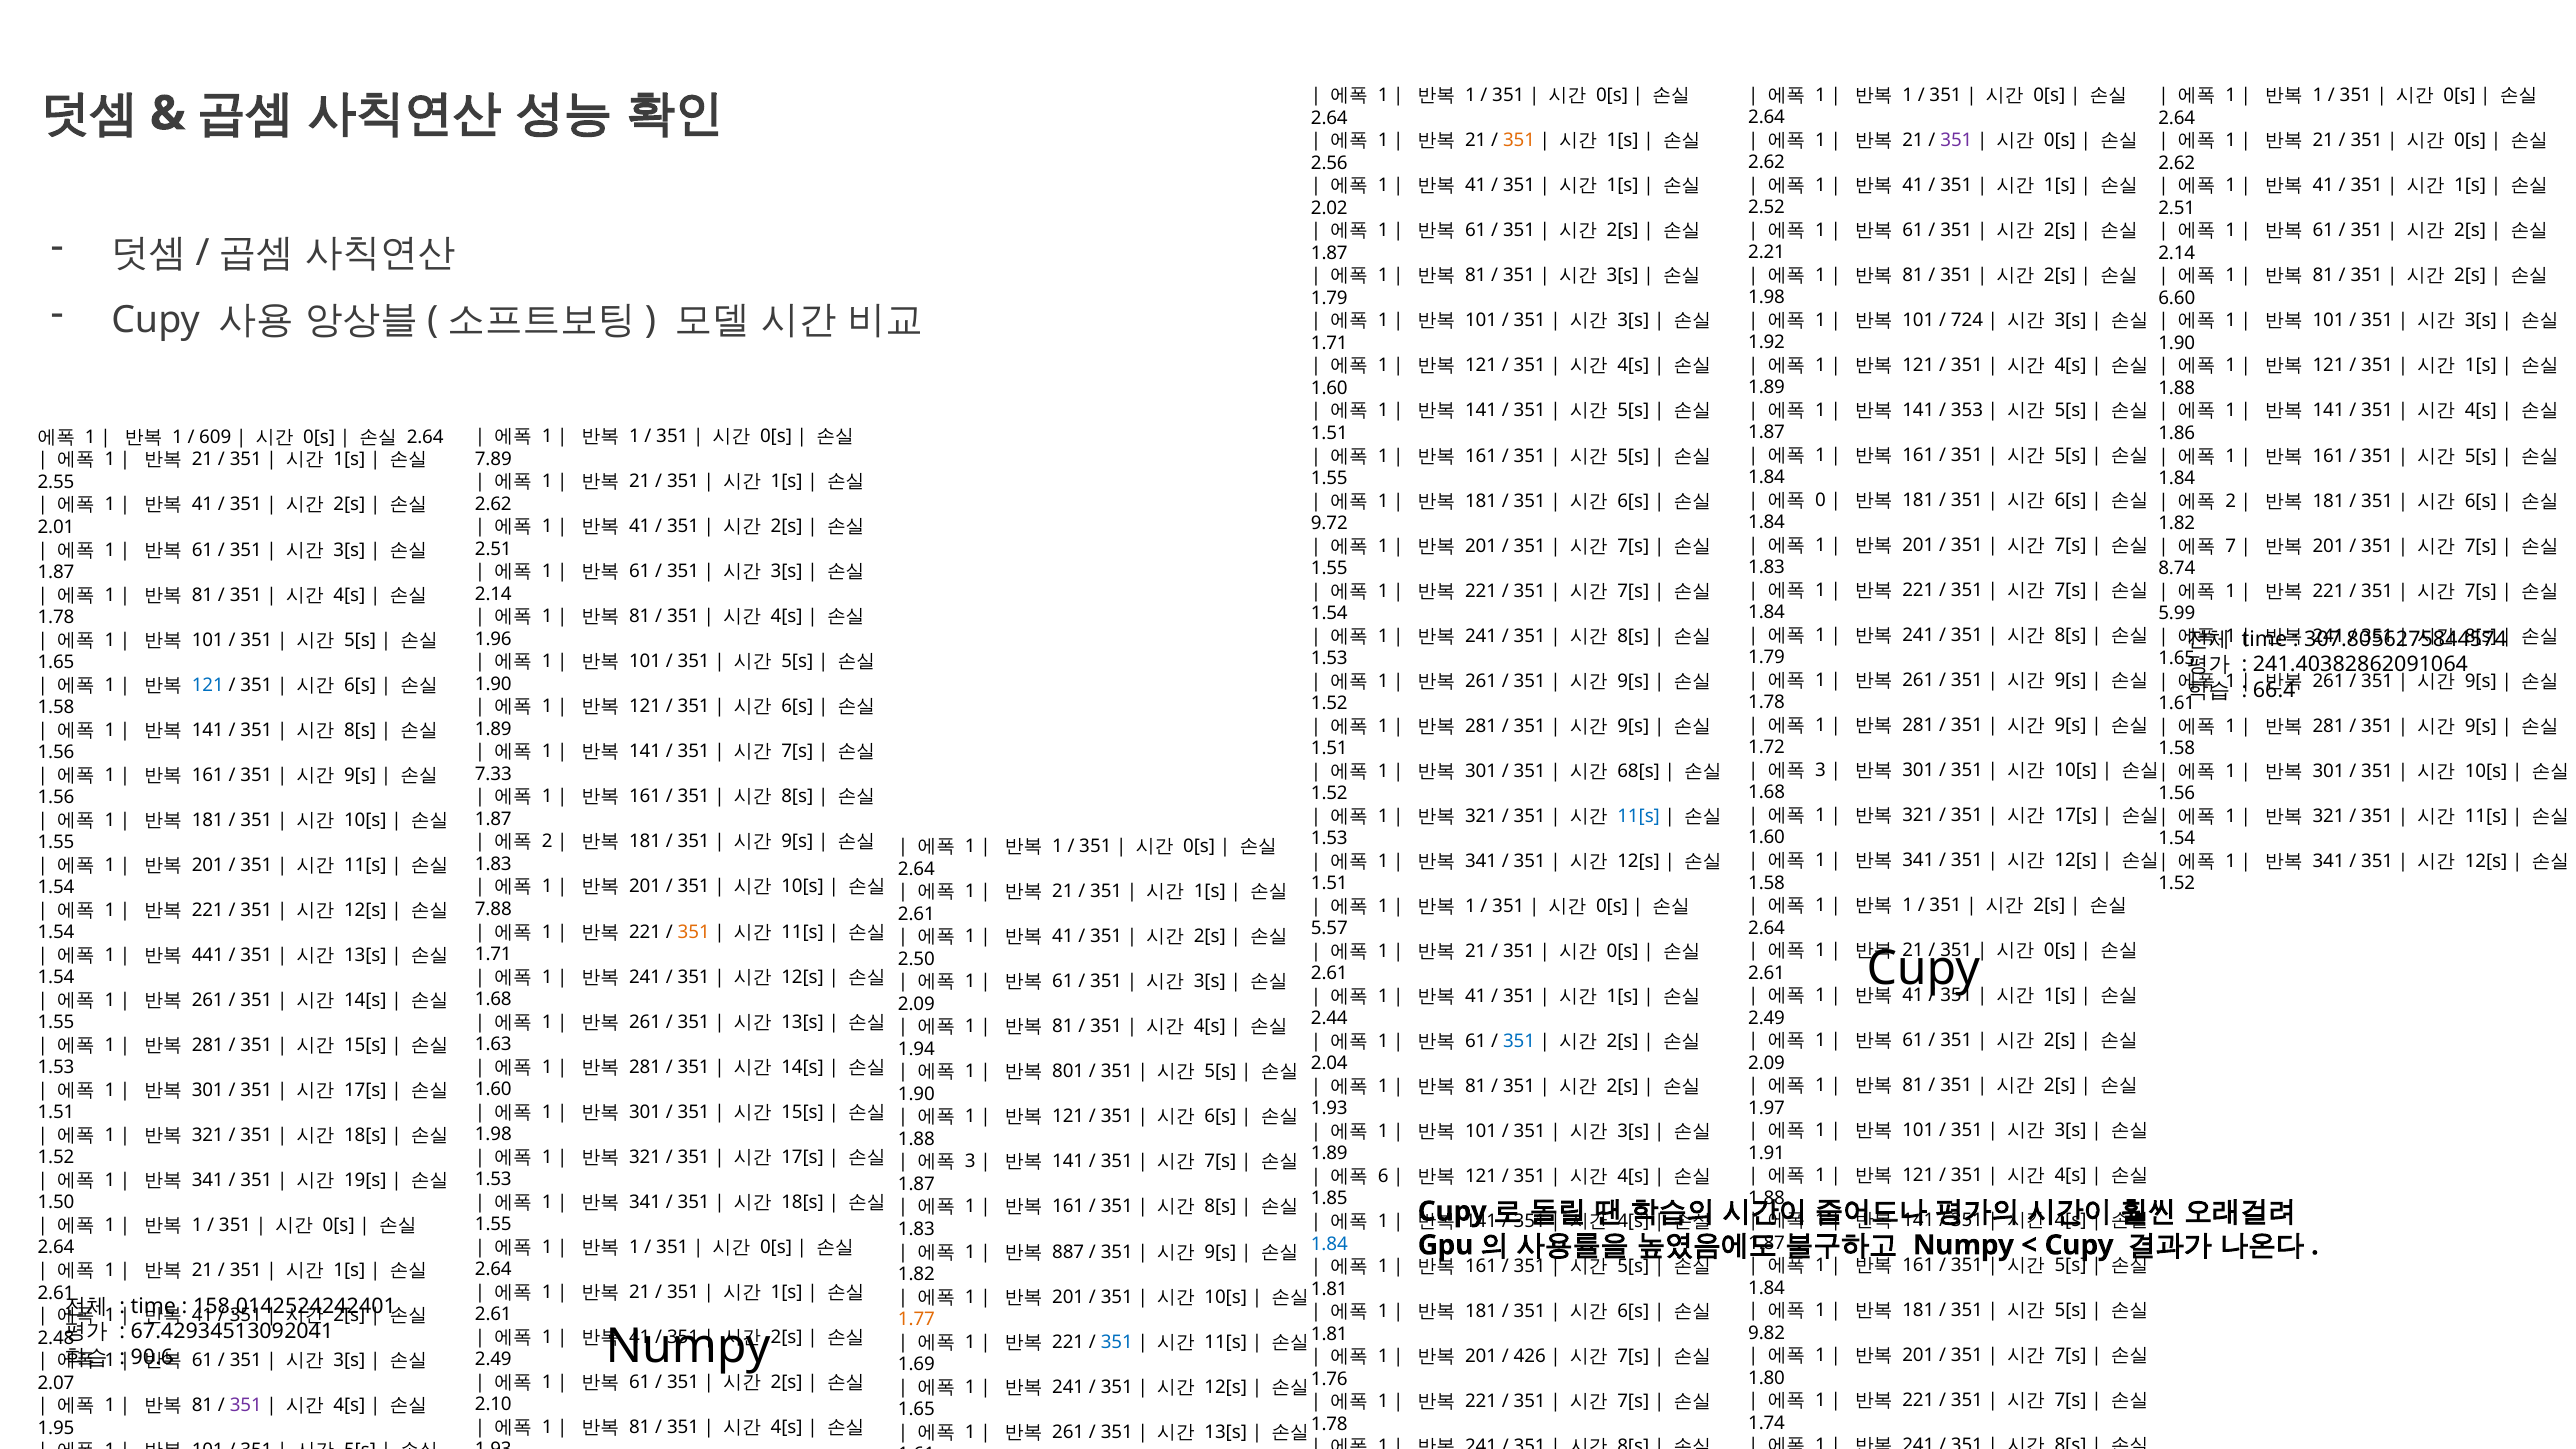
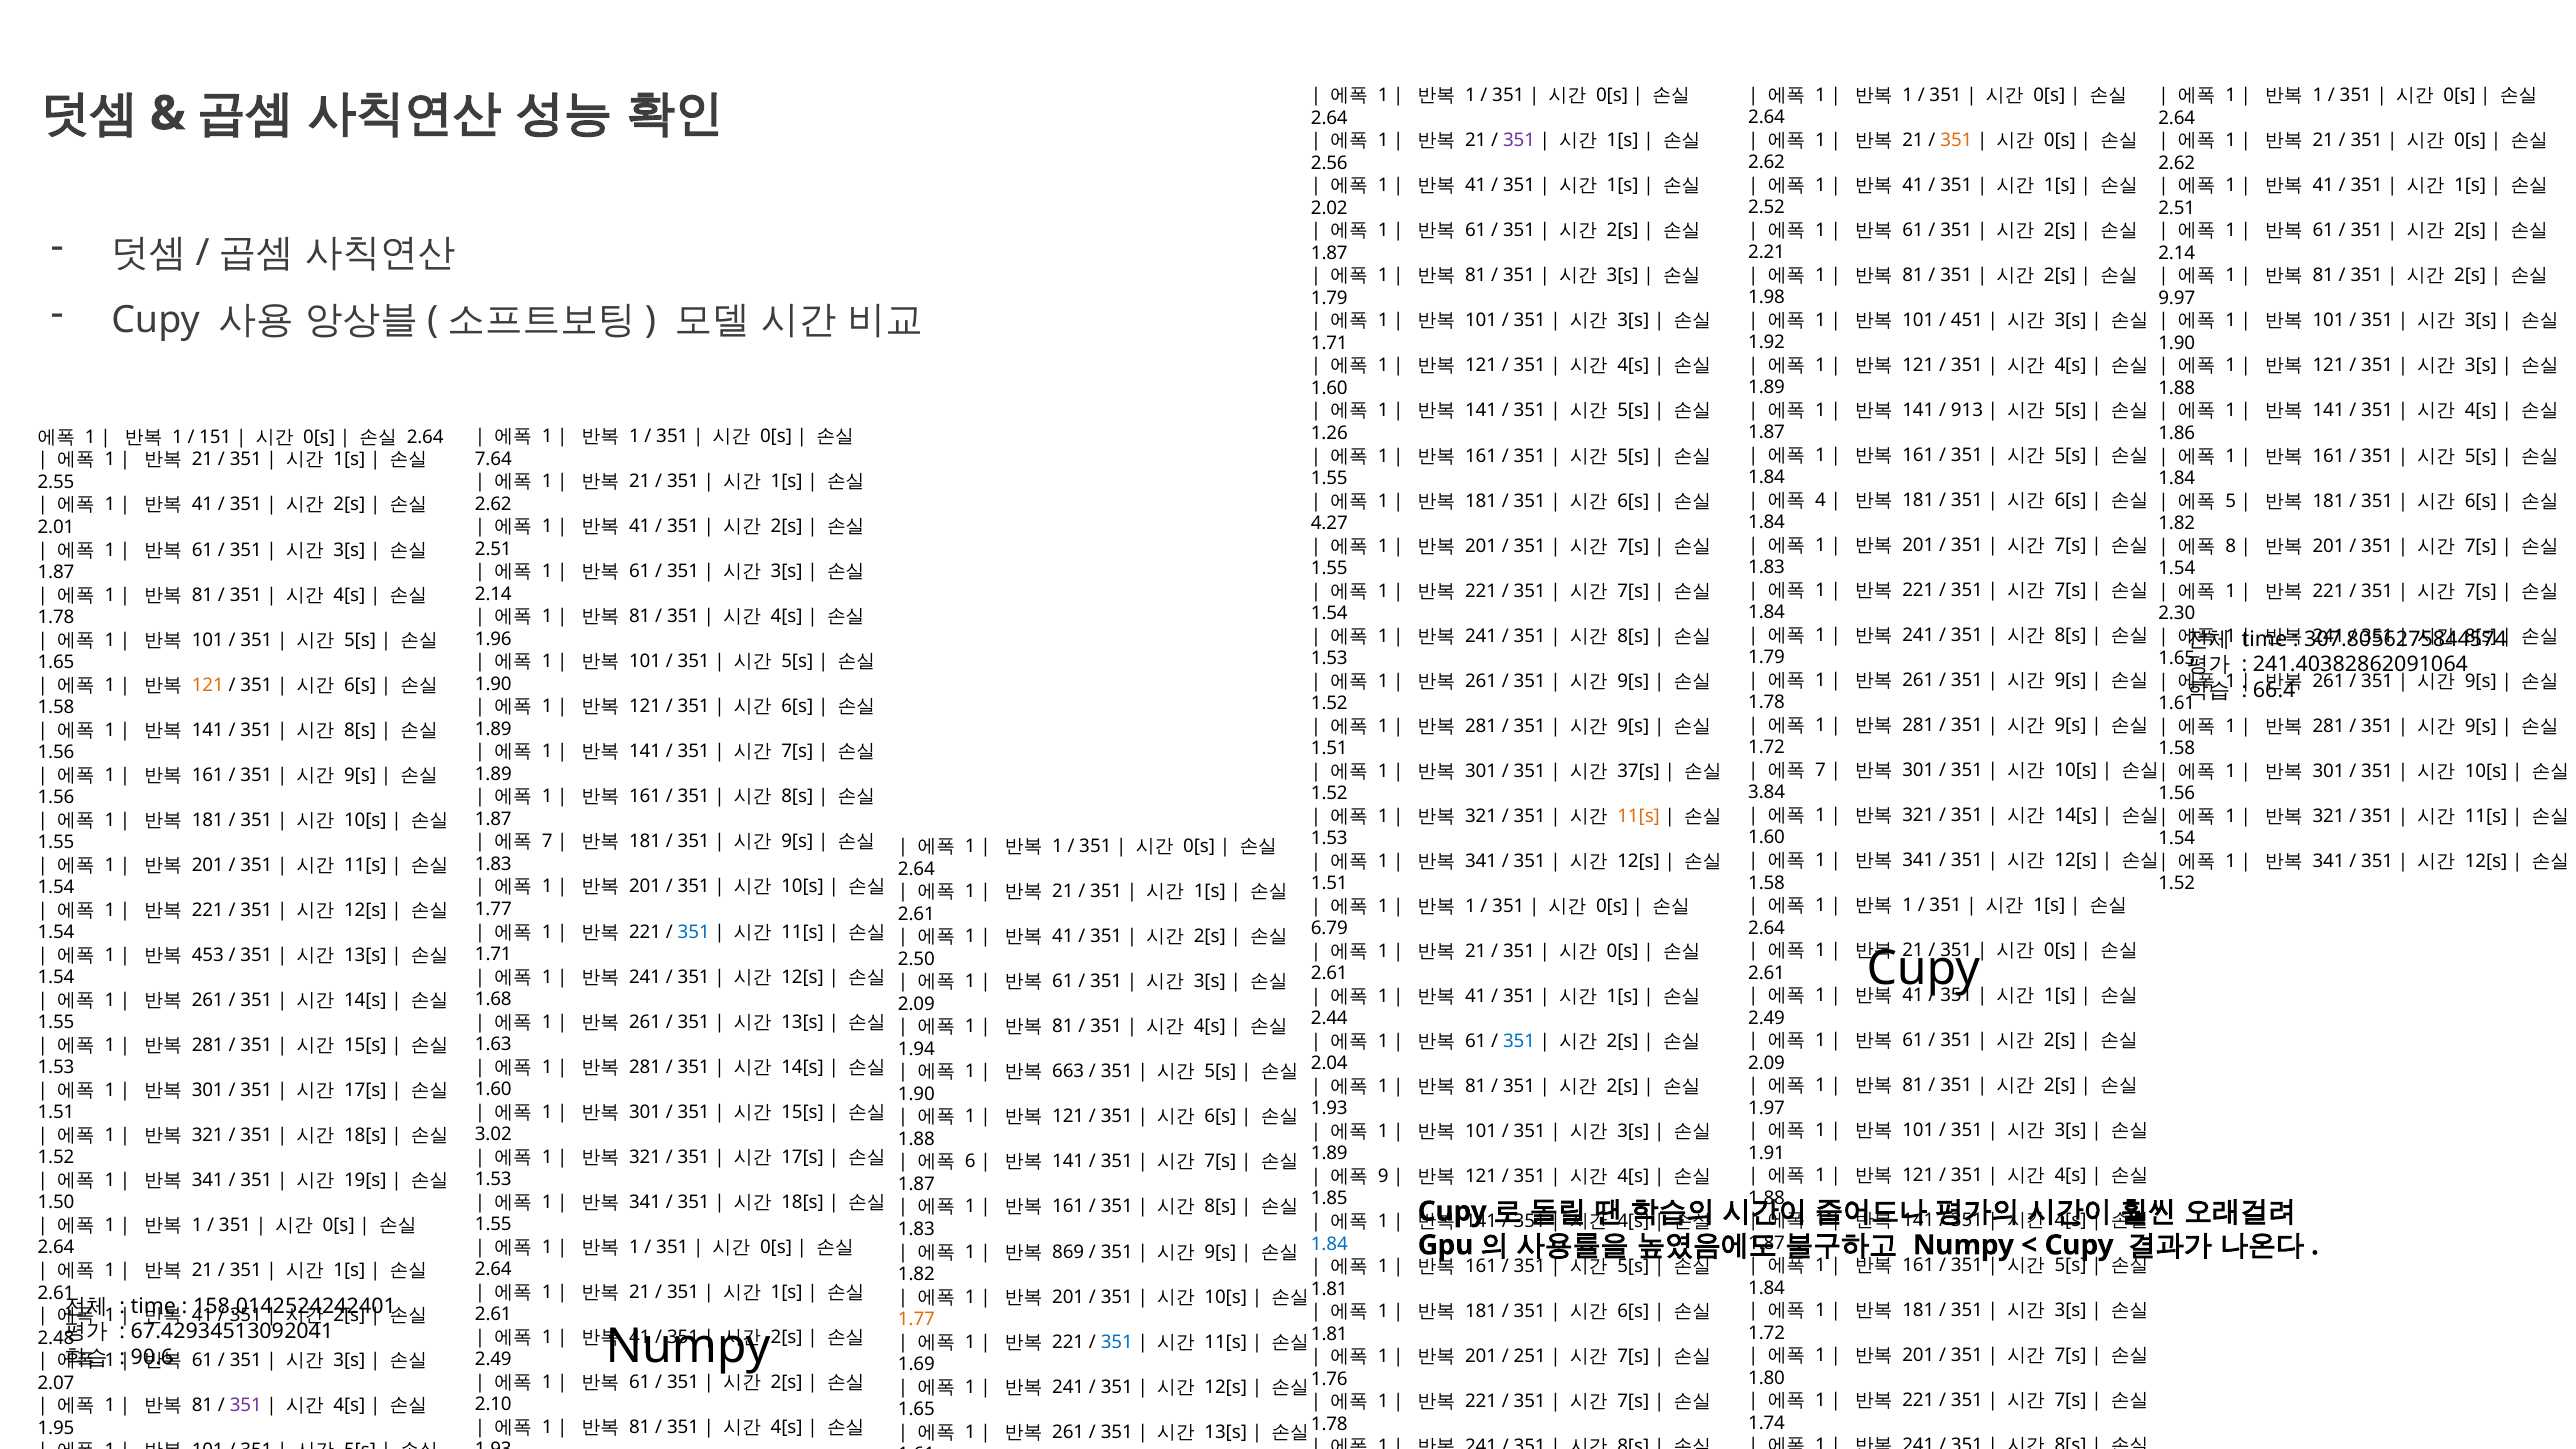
351 colour: purple -> orange (1956, 140)
351 colour: orange -> purple (1519, 141)
6.60: 6.60 -> 9.97 (2177, 298)
724: 724 -> 451 (1967, 320)
1[s: 1[s -> 3[s (2481, 366)
353: 353 -> 913 (1967, 410)
1.51: 1.51 -> 1.26 (1329, 433)
609: 609 -> 151 (215, 437)
7.89: 7.89 -> 7.64 (493, 459)
0: 0 -> 4 (1820, 500)
2: 2 -> 5 (2231, 501)
9.72: 9.72 -> 4.27 (1329, 523)
7: 7 -> 8 (2231, 546)
8.74: 8.74 -> 1.54 (2177, 568)
5.99: 5.99 -> 2.30 (2177, 613)
121 colour: blue -> orange (208, 685)
3: 3 -> 7 (1820, 770)
68[s: 68[s -> 37[s (1639, 771)
7.33: 7.33 -> 1.89 (493, 774)
1.68: 1.68 -> 3.84 (1767, 793)
17[s: 17[s -> 14[s (2076, 815)
11[s colour: blue -> orange (1639, 816)
2: 2 -> 7 (547, 842)
2[s: 2[s -> 1[s (2049, 905)
7.88: 7.88 -> 1.77 (493, 909)
5.57: 5.57 -> 6.79 (1329, 929)
351 colour: orange -> blue (694, 932)
441: 441 -> 453 (208, 955)
801: 801 -> 663 (1068, 1072)
1.98: 1.98 -> 3.02 (493, 1134)
3: 3 -> 6 (970, 1162)
6: 6 -> 9 (1383, 1176)
887: 887 -> 869 (1068, 1252)
5[s: 5[s -> 3[s (2071, 1311)
9.82: 9.82 -> 1.72 (1767, 1333)
426: 426 -> 251 (1530, 1356)
